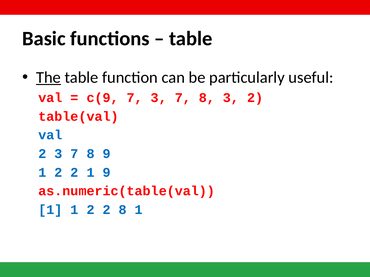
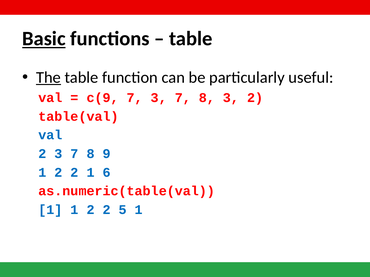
Basic underline: none -> present (44, 39)
1 9: 9 -> 6 (107, 173)
2 8: 8 -> 5 (123, 210)
